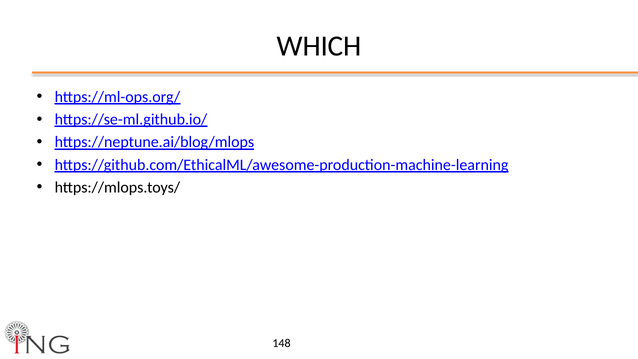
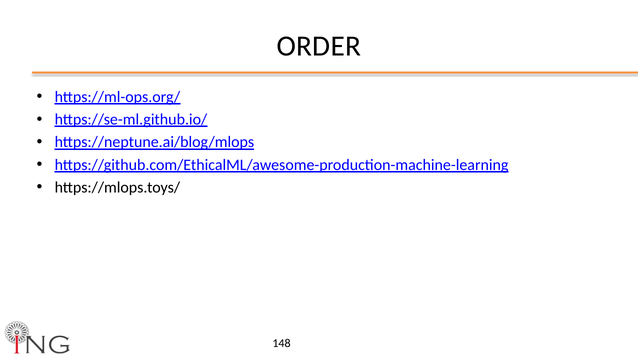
WHICH: WHICH -> ORDER (319, 46)
